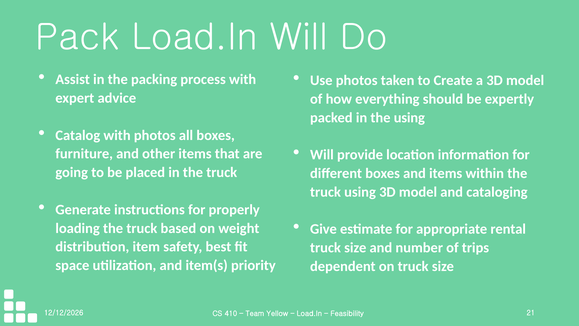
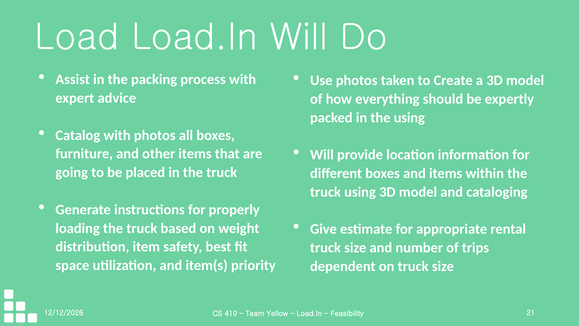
Pack: Pack -> Load (77, 37)
